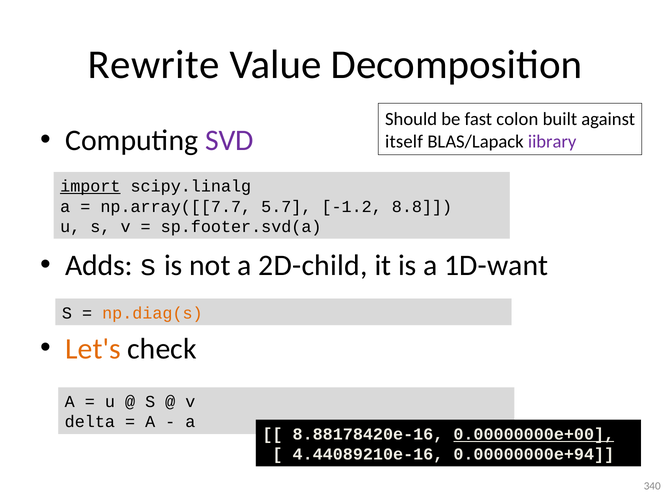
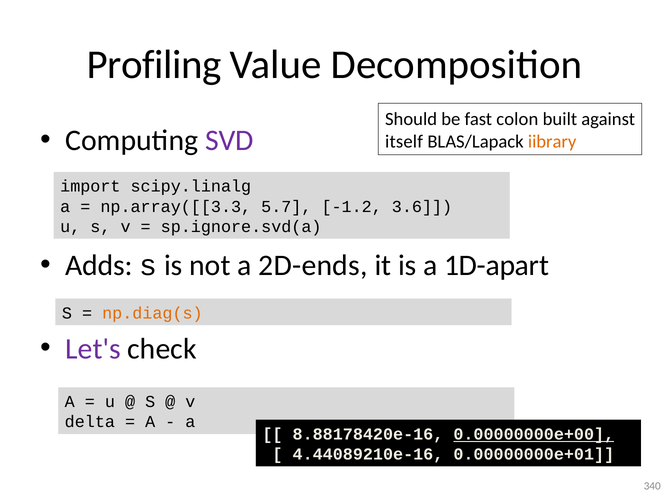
Rewrite: Rewrite -> Profiling (154, 65)
iibrary colour: purple -> orange (552, 142)
import underline: present -> none (90, 187)
np.array([[7.7: np.array([[7.7 -> np.array([[3.3 (176, 207)
8.8: 8.8 -> 3.6 (422, 207)
sp.footer.svd(a: sp.footer.svd(a -> sp.ignore.svd(a (241, 227)
2D-child: 2D-child -> 2D-ends (313, 266)
1D-want: 1D-want -> 1D-apart (497, 266)
Let's colour: orange -> purple (93, 349)
0.00000000e+94: 0.00000000e+94 -> 0.00000000e+01 (534, 455)
